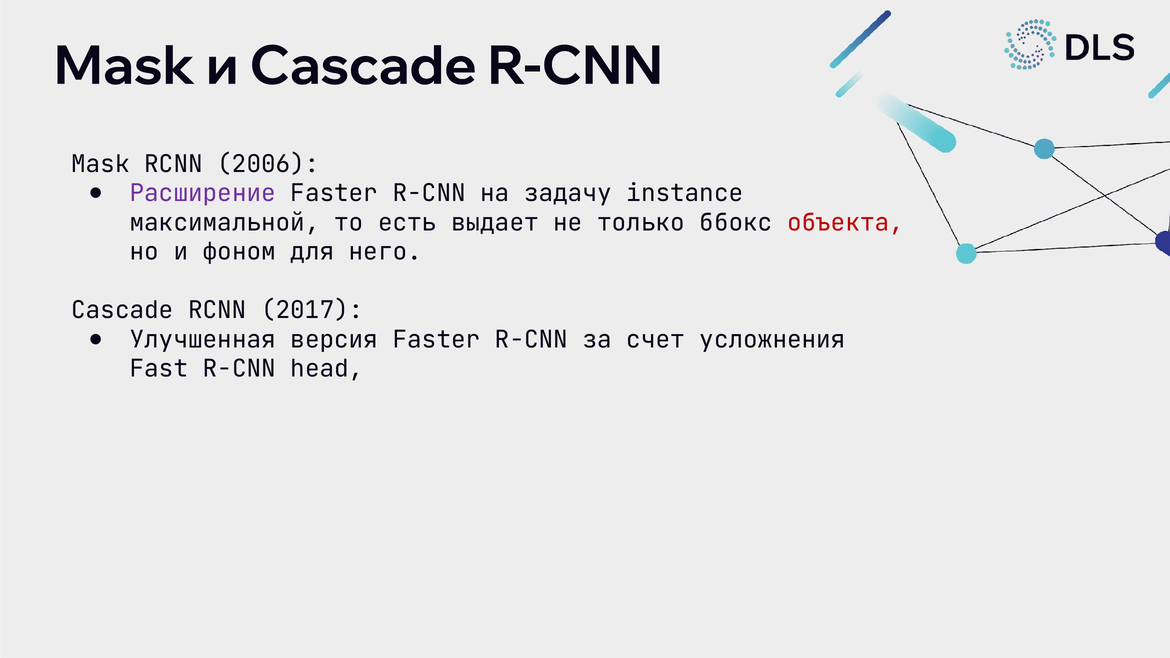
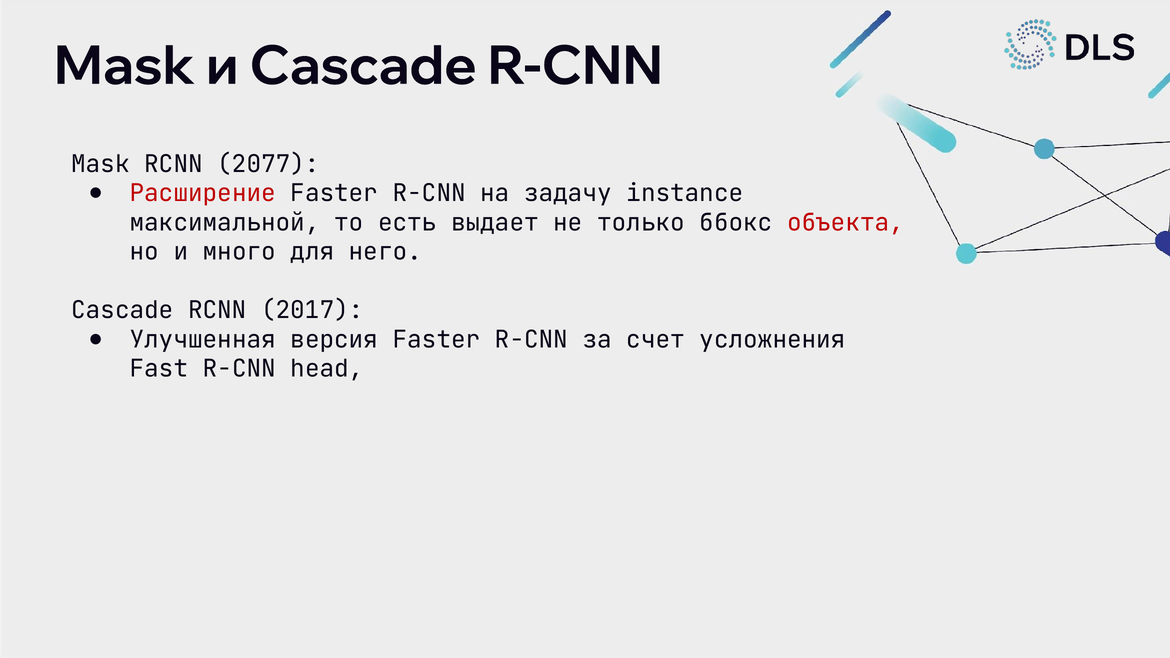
2006: 2006 -> 2077 (268, 164)
Расширение colour: purple -> red (203, 193)
фоном: фоном -> много (239, 252)
